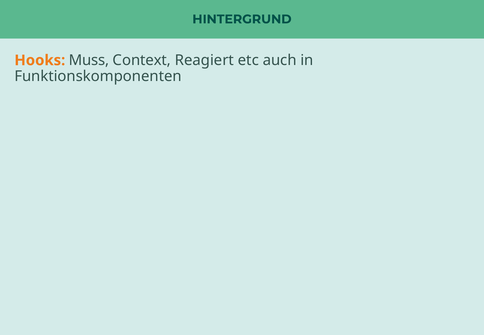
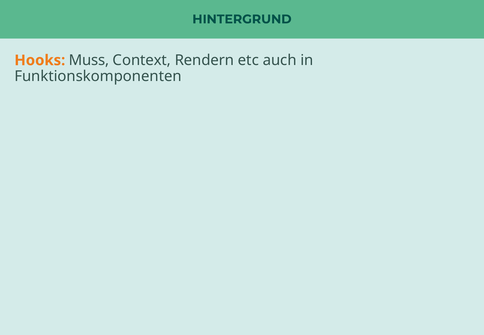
Reagiert: Reagiert -> Rendern (204, 60)
